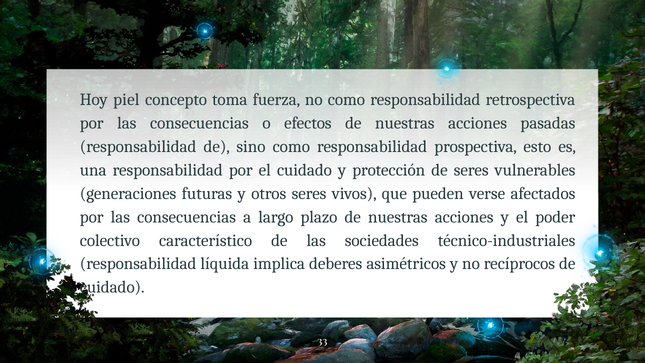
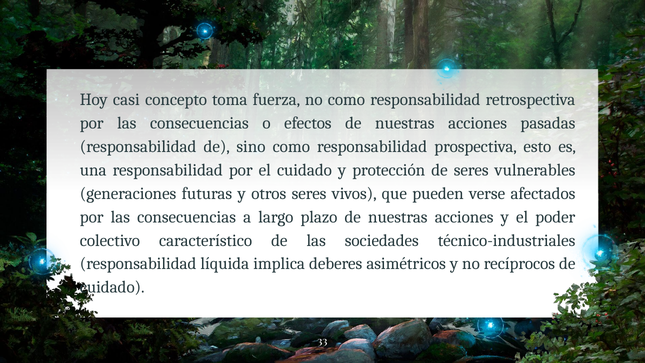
piel: piel -> casi (126, 99)
